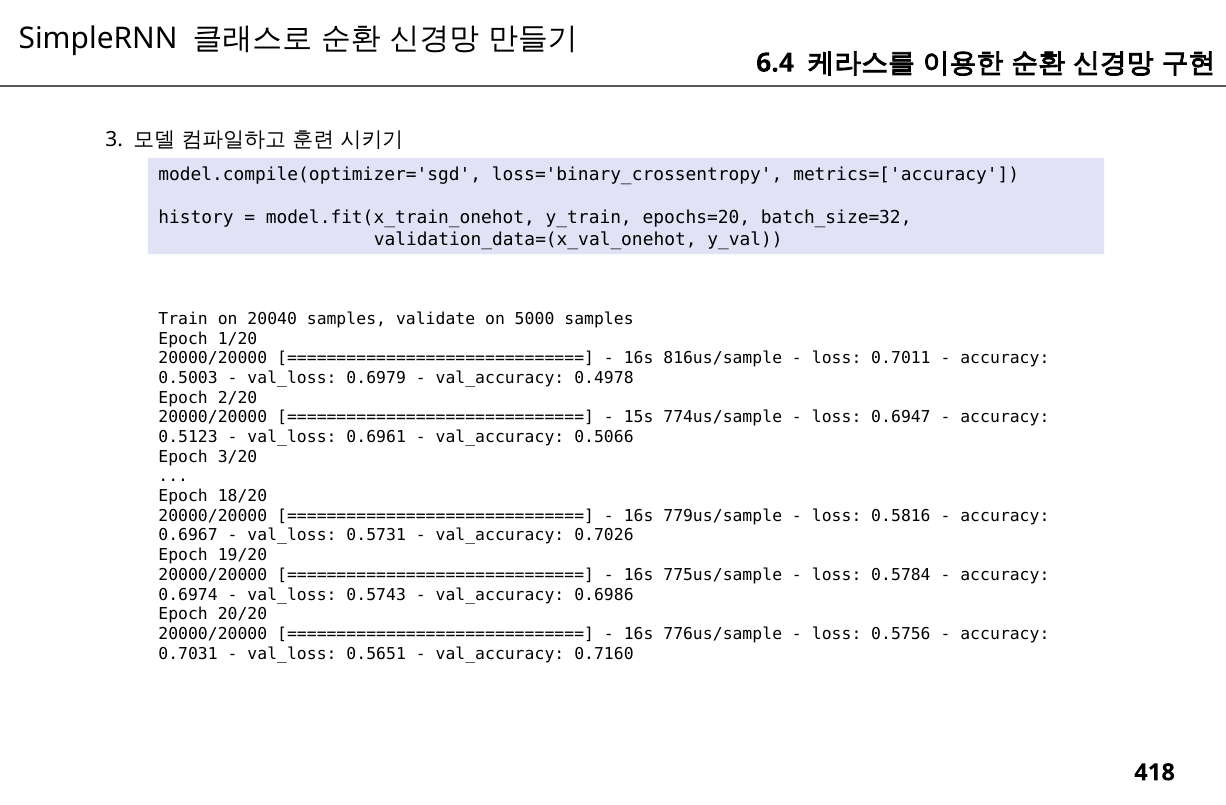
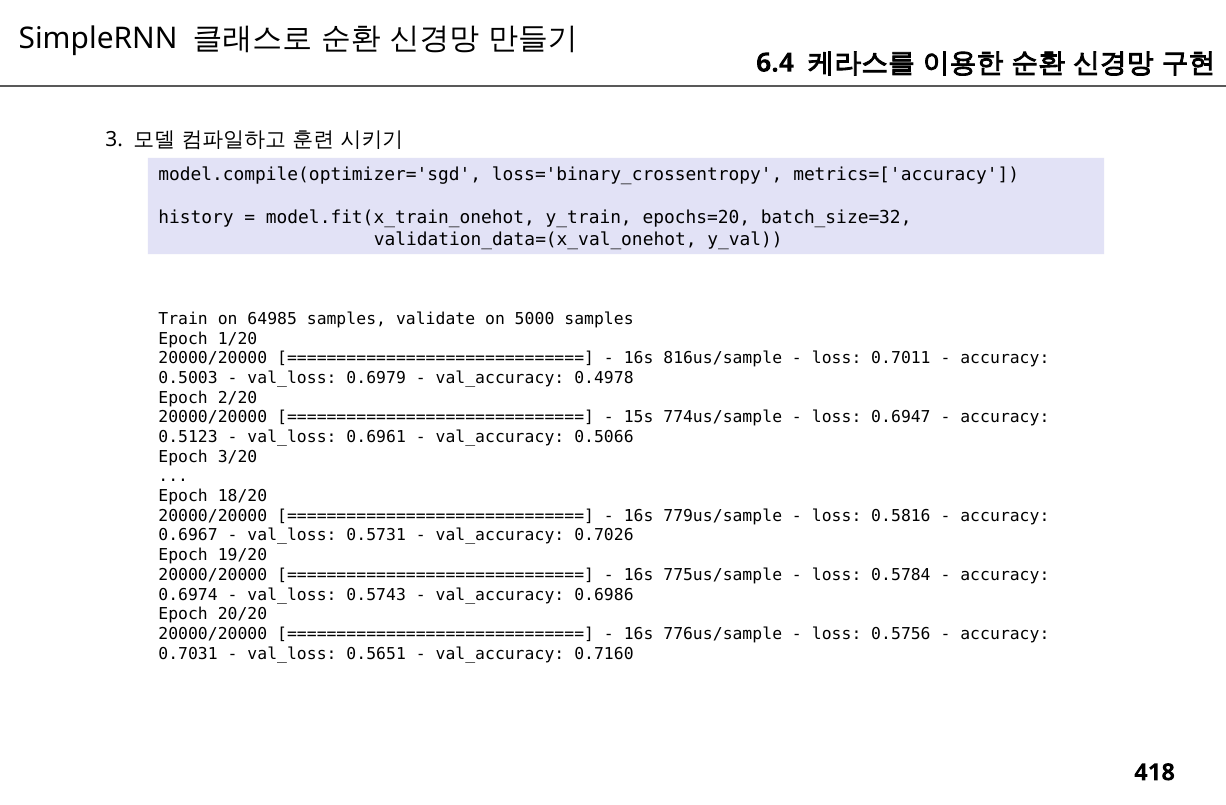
20040: 20040 -> 64985 (272, 319)
